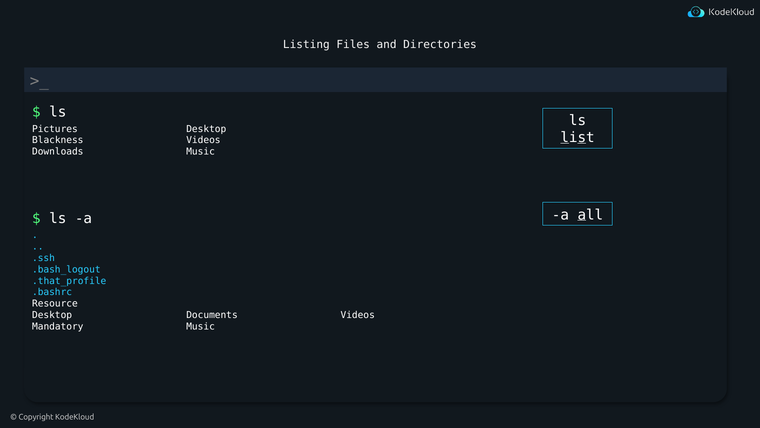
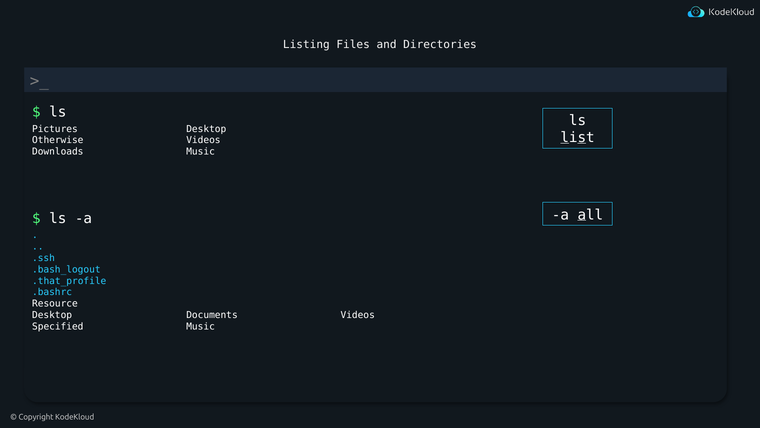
Blackness: Blackness -> Otherwise (58, 140)
Mandatory: Mandatory -> Specified (58, 326)
